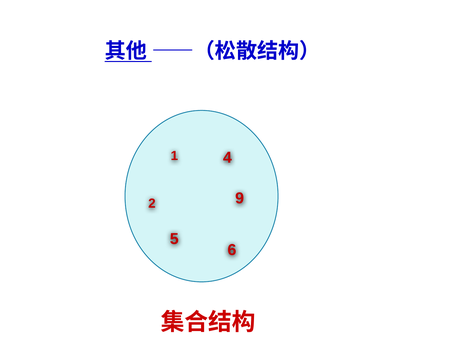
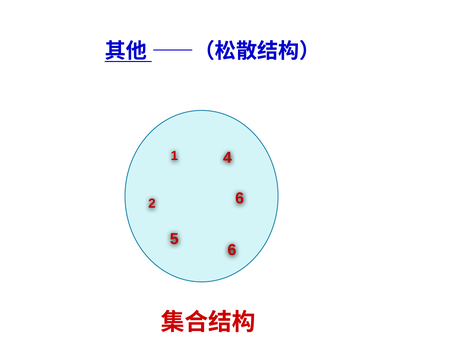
2 9: 9 -> 6 (240, 199)
